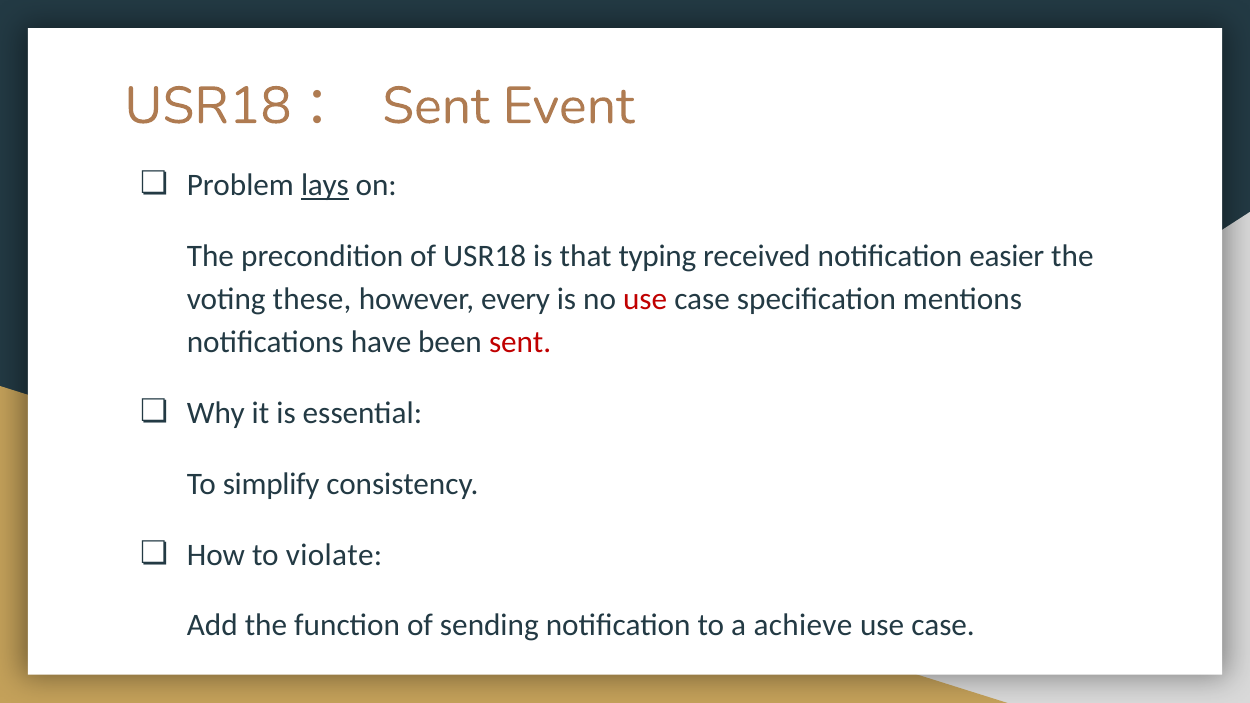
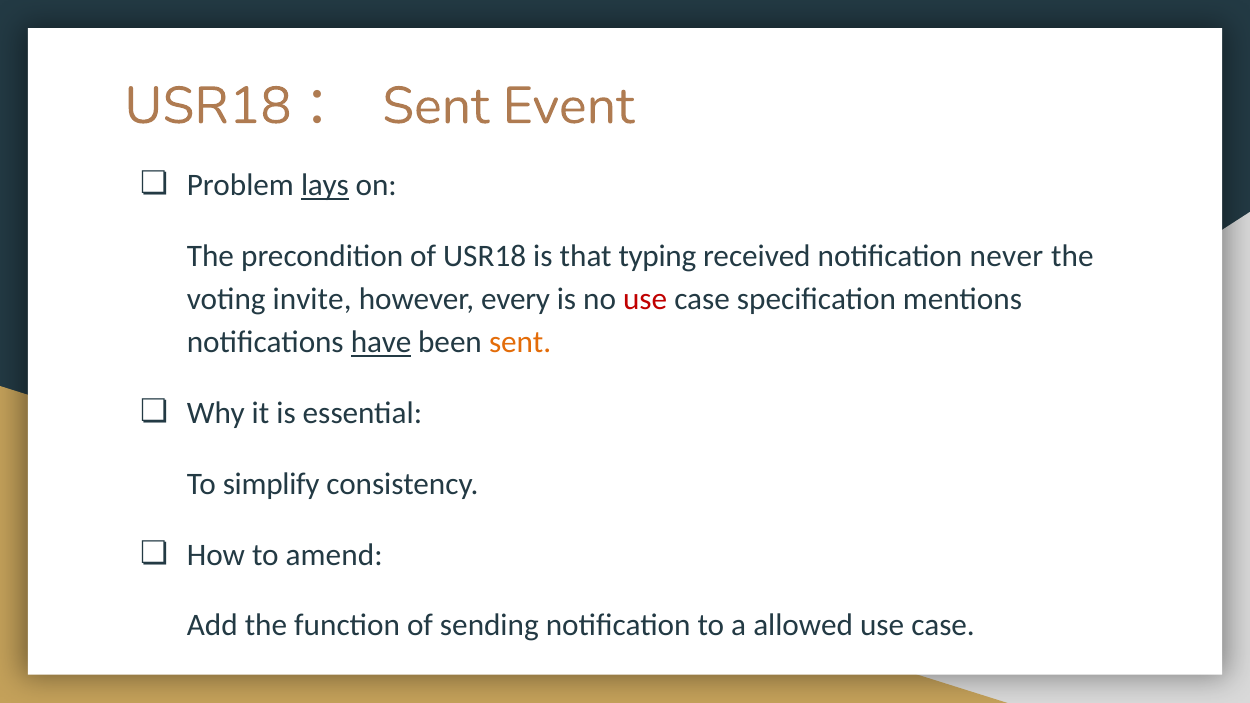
easier: easier -> never (1007, 256)
these: these -> invite (312, 299)
have underline: none -> present (381, 342)
sent colour: red -> orange (520, 342)
violate: violate -> amend (334, 555)
achieve: achieve -> allowed (803, 626)
